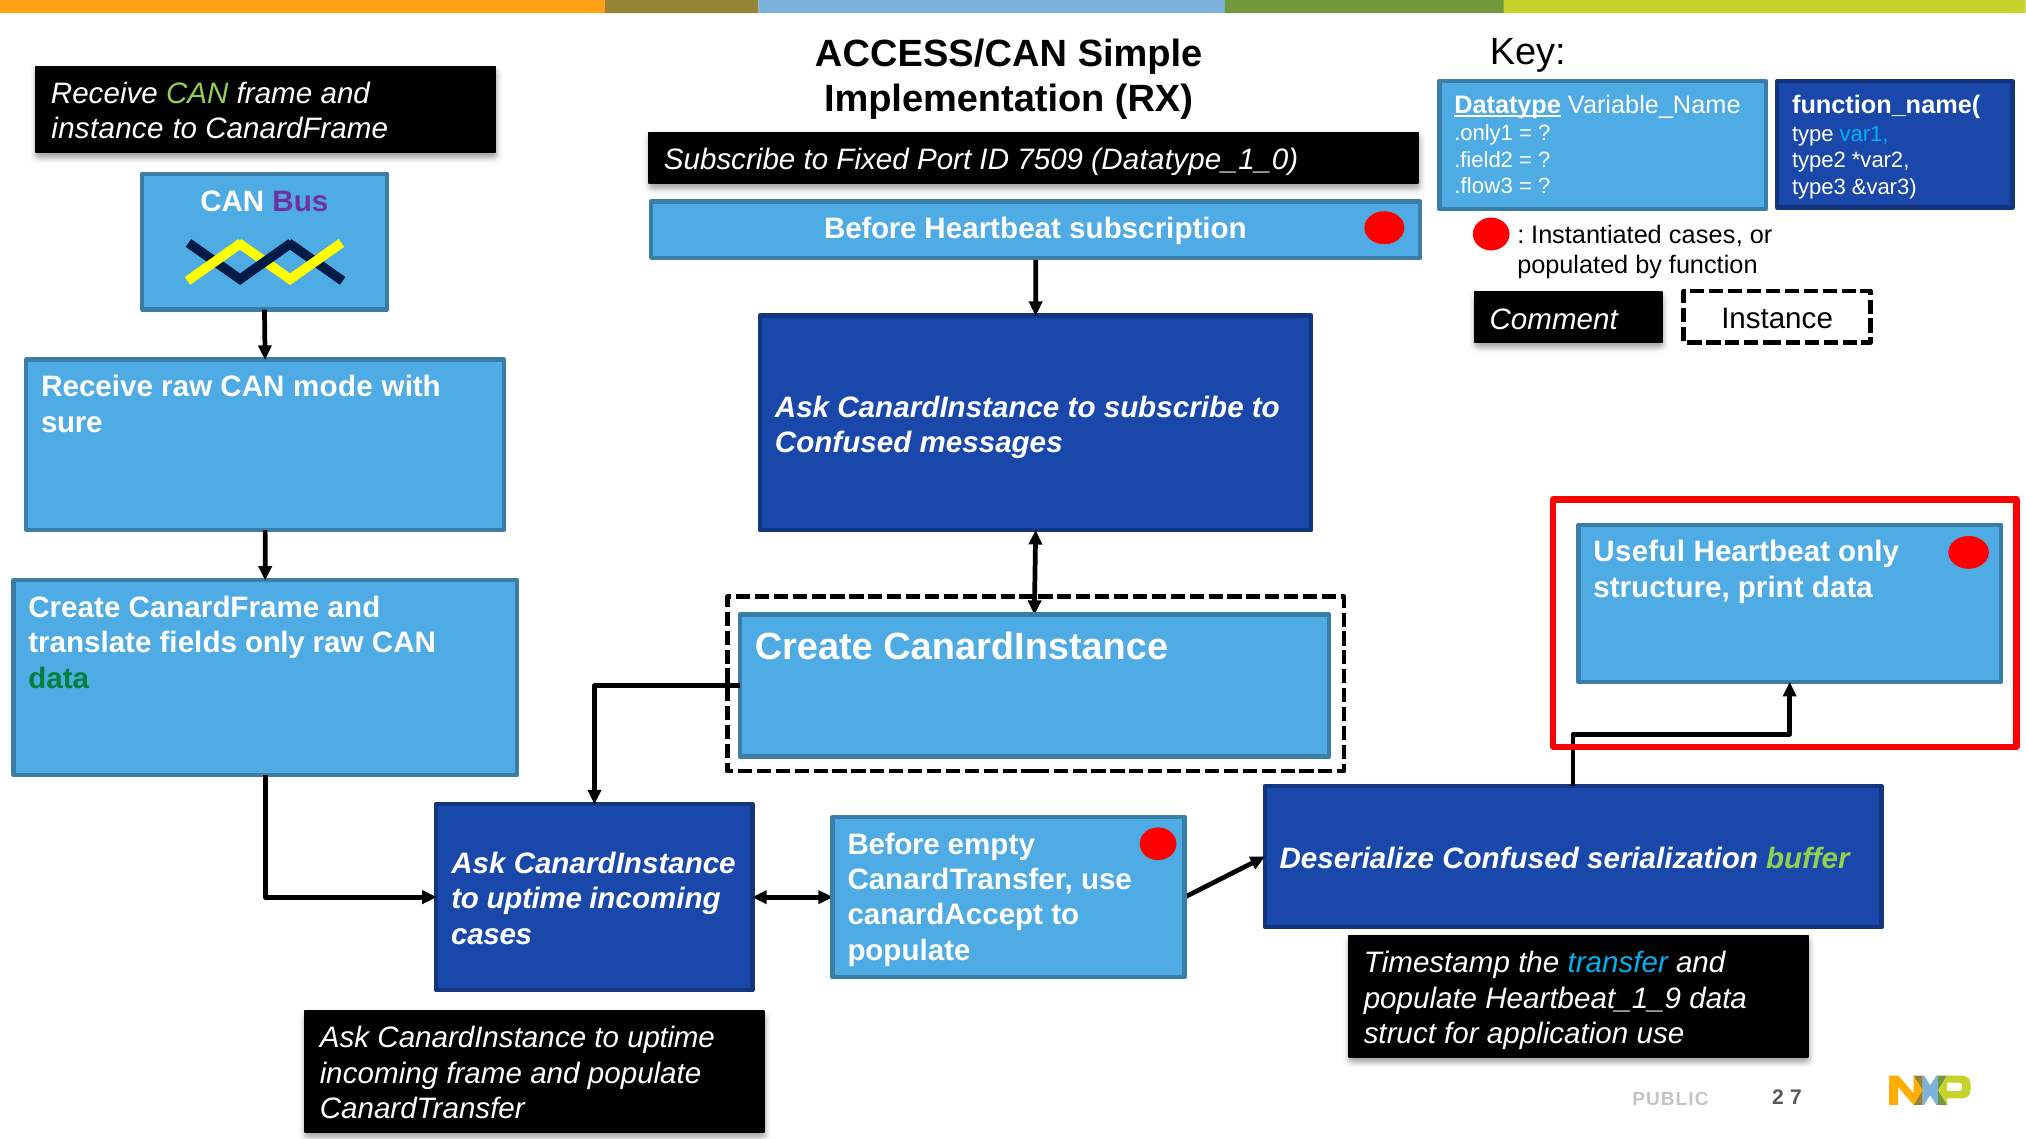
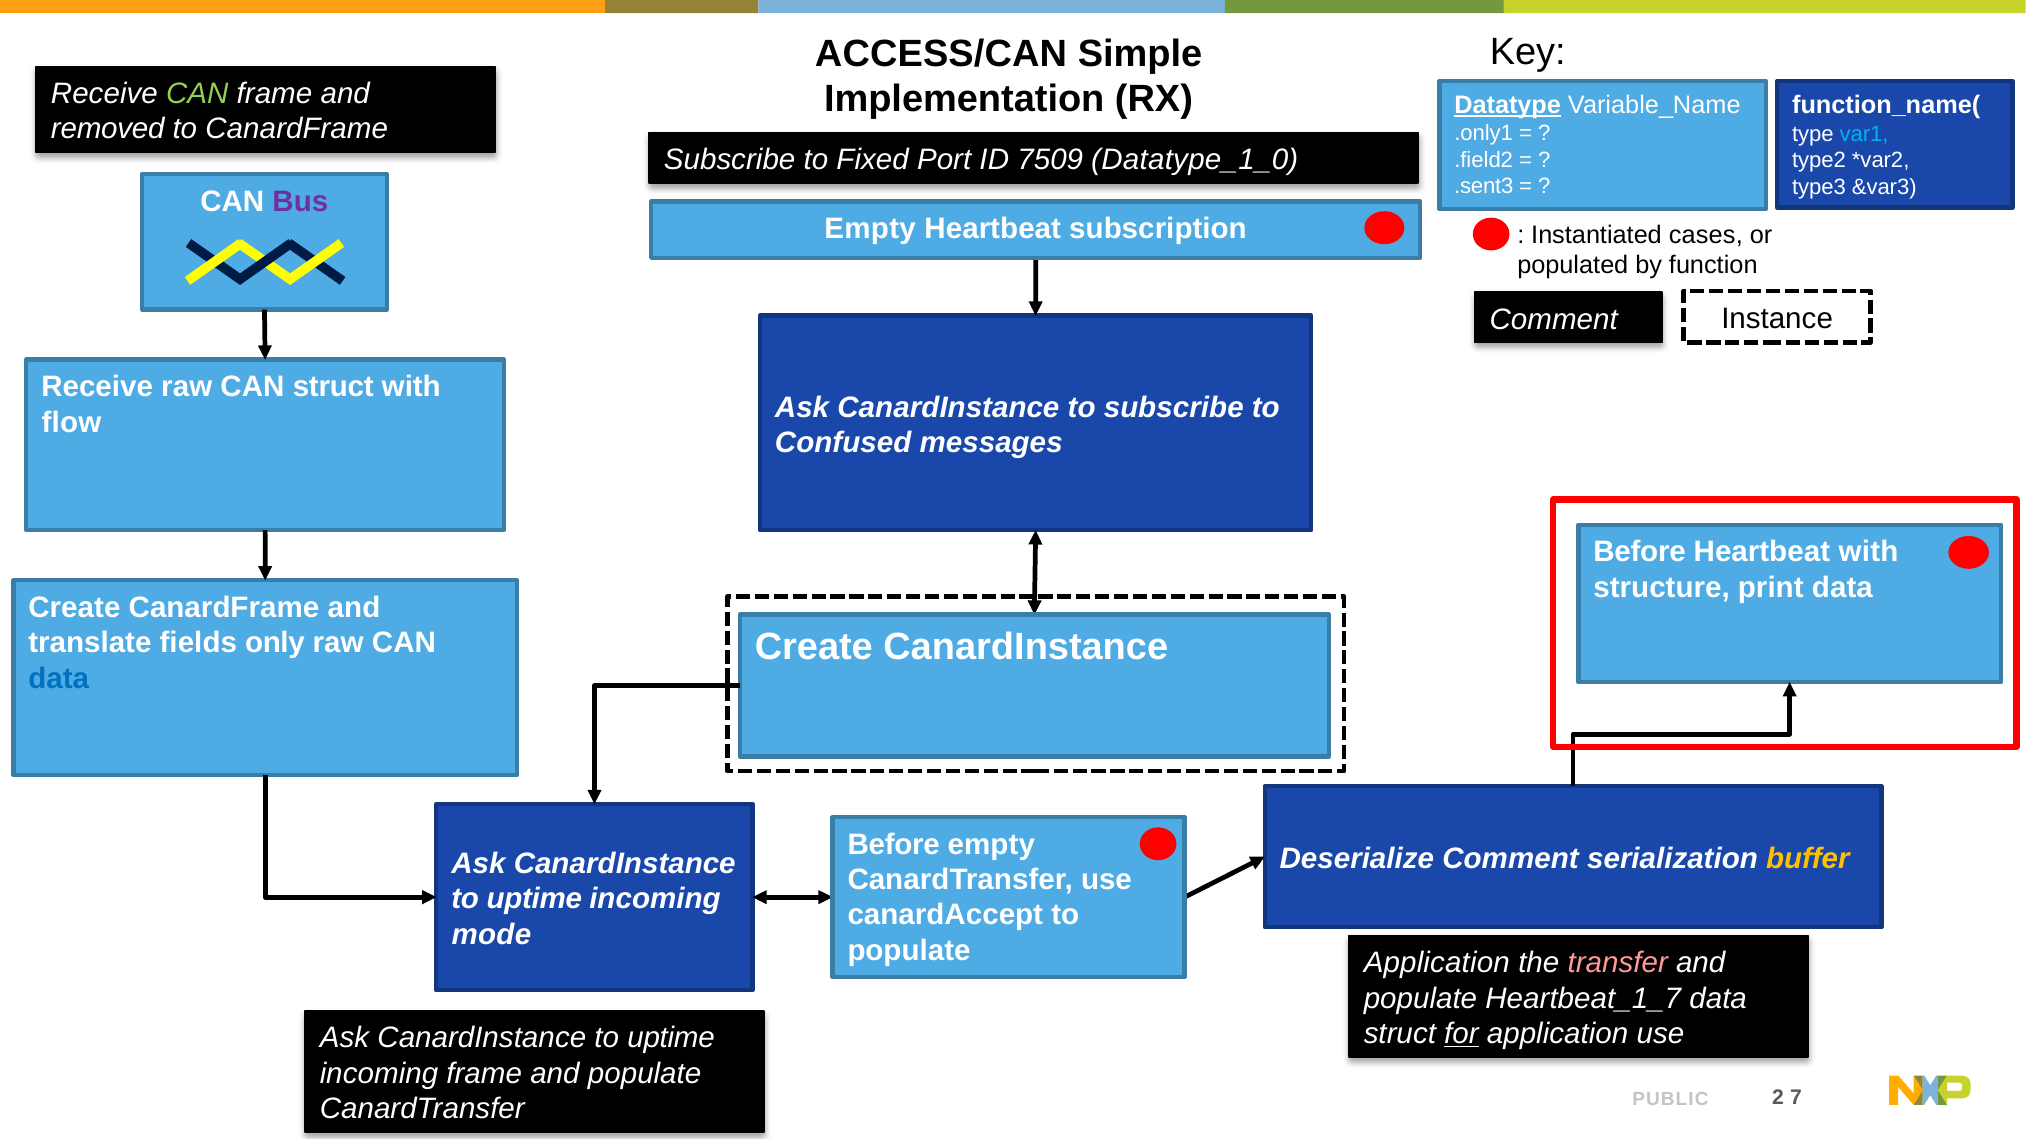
instance: instance -> removed (108, 129)
.flow3: .flow3 -> .sent3 (1484, 187)
Before: Before -> Empty (870, 229)
CAN mode: mode -> struct (333, 387)
sure: sure -> flow (71, 423)
Useful: Useful -> Before (1640, 552)
Heartbeat only: only -> with (1869, 552)
data colour: green -> blue (59, 679)
Deserialize Confused: Confused -> Comment (1511, 859)
buffer colour: light green -> yellow (1808, 859)
cases: cases -> mode (491, 935)
Timestamp: Timestamp -> Application (1437, 963)
transfer colour: light blue -> pink (1618, 963)
Heartbeat_1_9: Heartbeat_1_9 -> Heartbeat_1_7 (1583, 999)
for underline: none -> present (1461, 1034)
